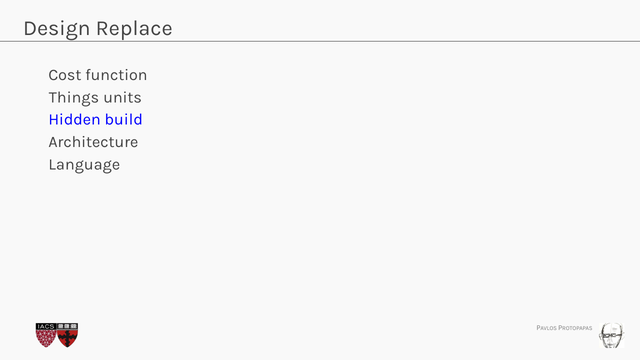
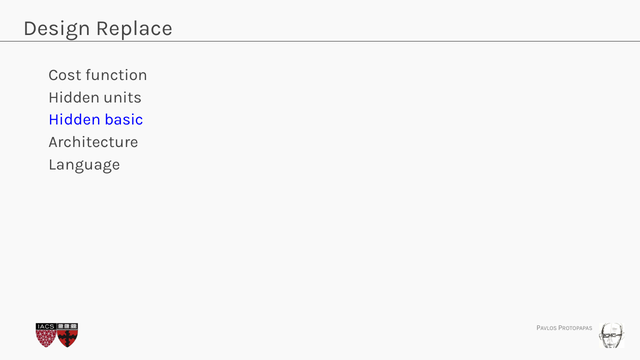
Things: Things -> Hidden (74, 97)
build: build -> basic (124, 120)
